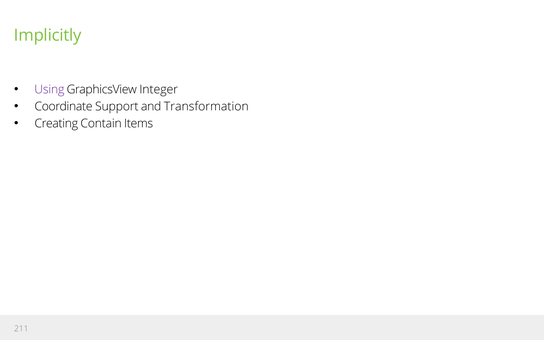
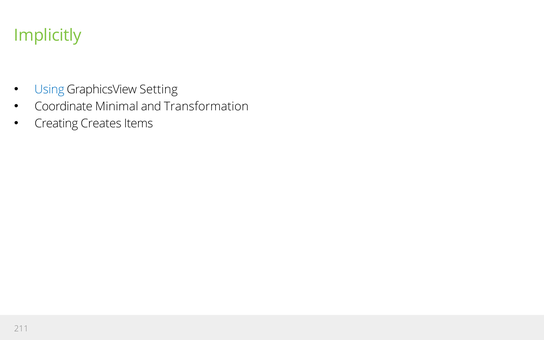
Using colour: purple -> blue (49, 90)
Integer: Integer -> Setting (159, 90)
Support: Support -> Minimal (117, 107)
Contain: Contain -> Creates (101, 123)
